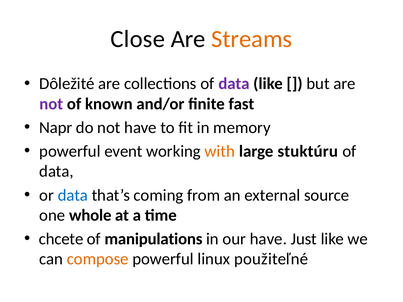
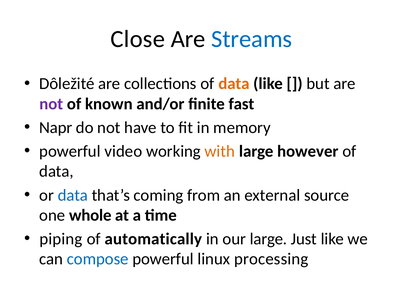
Streams colour: orange -> blue (252, 39)
data colour: purple -> orange (234, 84)
event: event -> video (123, 151)
stuktúru: stuktúru -> however (308, 151)
chcete: chcete -> piping (61, 239)
manipulations: manipulations -> automatically (153, 239)
our have: have -> large (268, 239)
compose colour: orange -> blue (98, 259)
použiteľné: použiteľné -> processing (271, 259)
